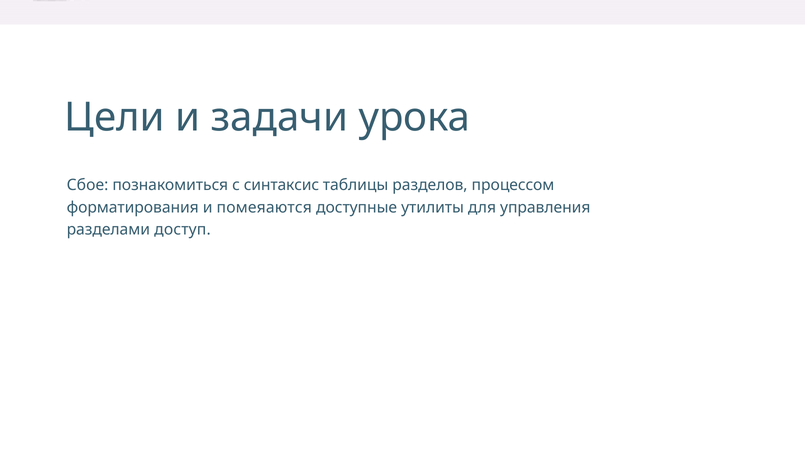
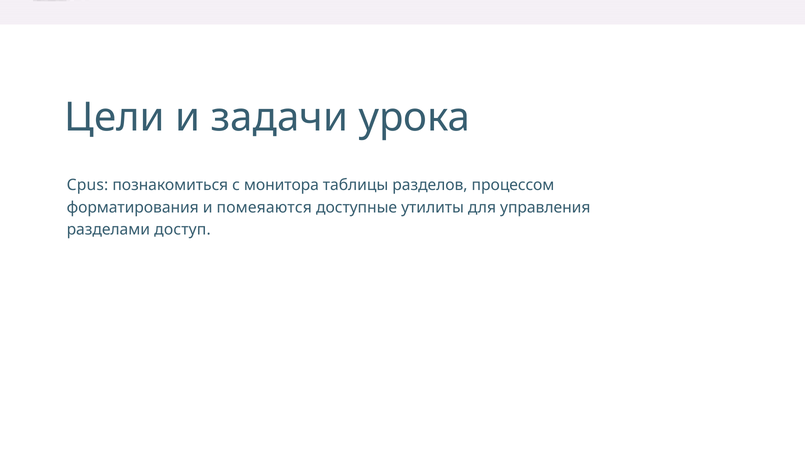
Сбое: Сбое -> Cpus (87, 185)
синтаксис: синтаксис -> монитора (281, 185)
